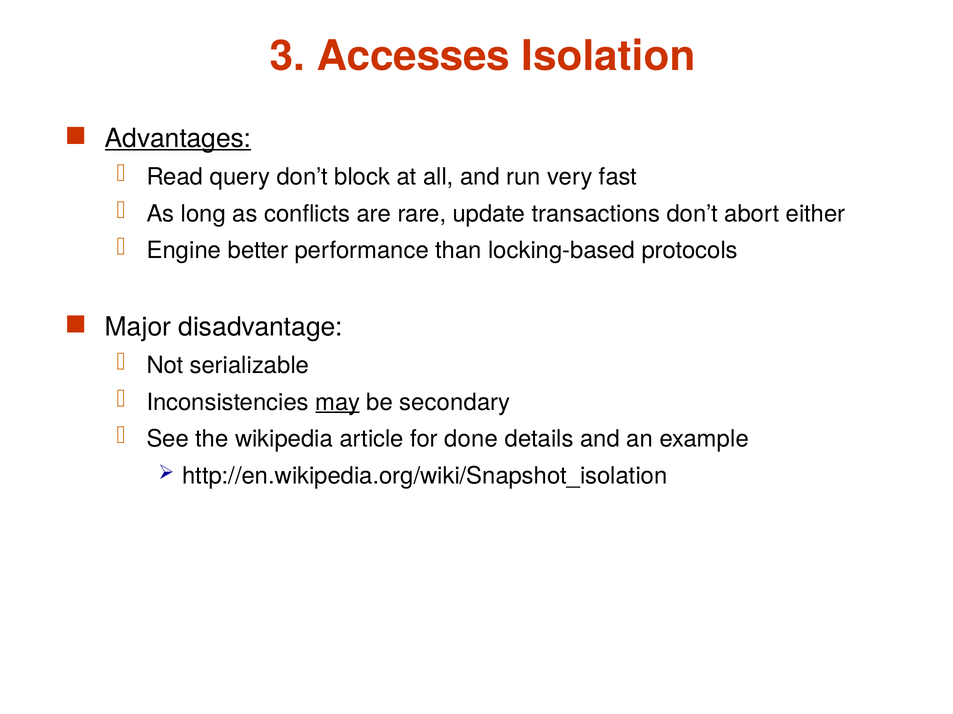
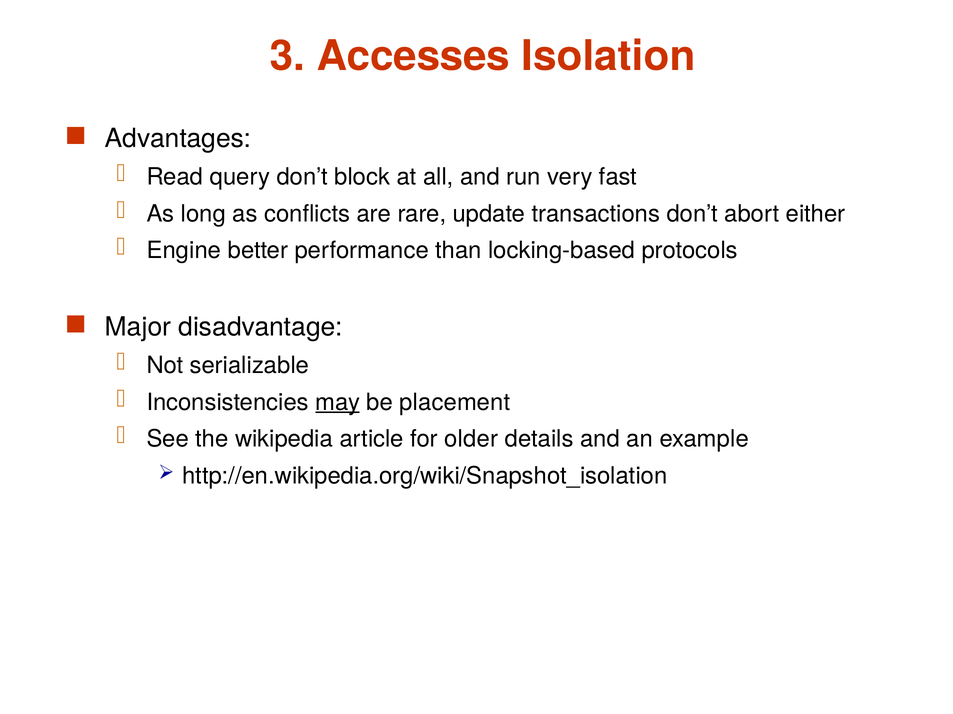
Advantages underline: present -> none (178, 139)
secondary: secondary -> placement (455, 403)
done: done -> older (471, 440)
